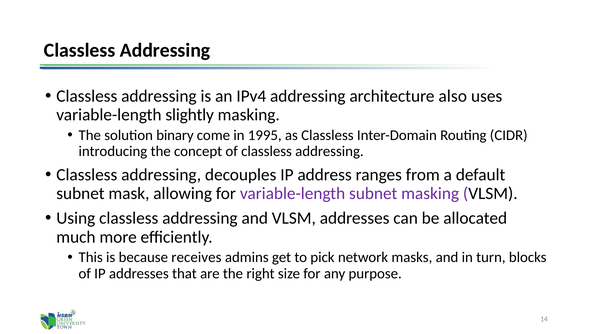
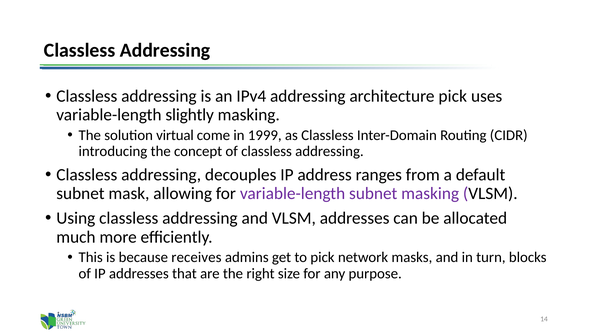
architecture also: also -> pick (453, 96)
binary: binary -> virtual (175, 135)
1995: 1995 -> 1999 (265, 135)
